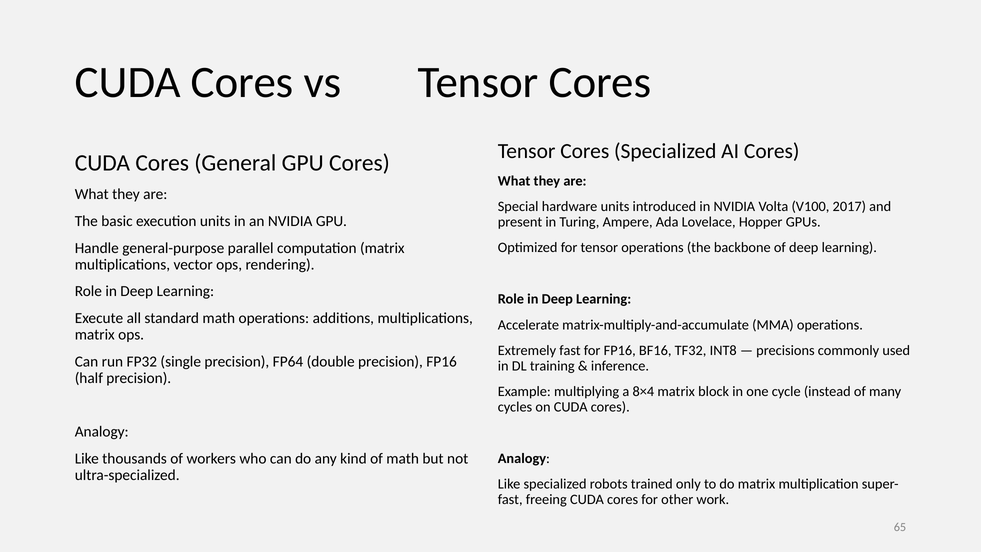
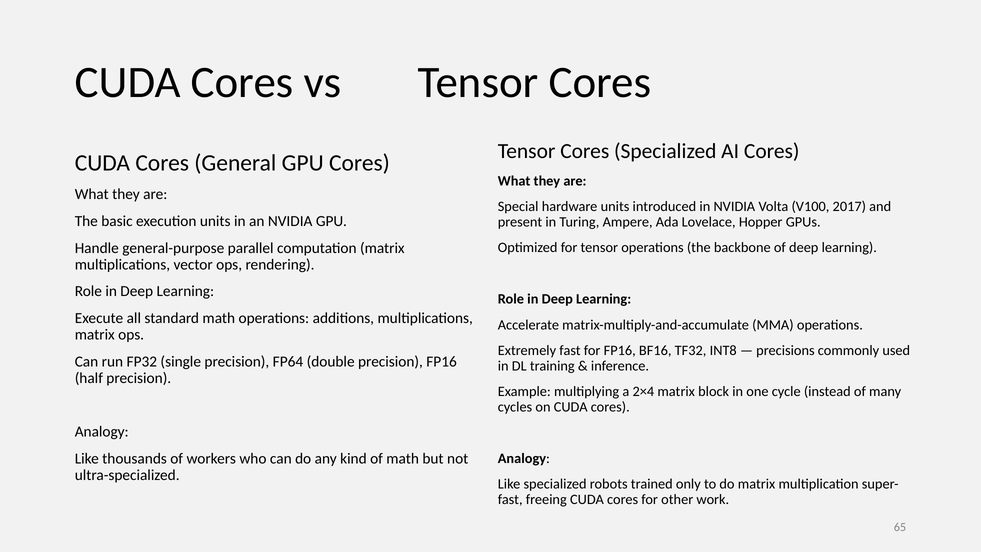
8×4: 8×4 -> 2×4 (643, 392)
